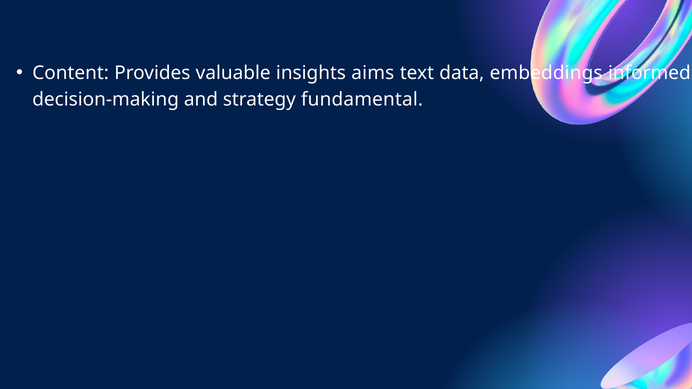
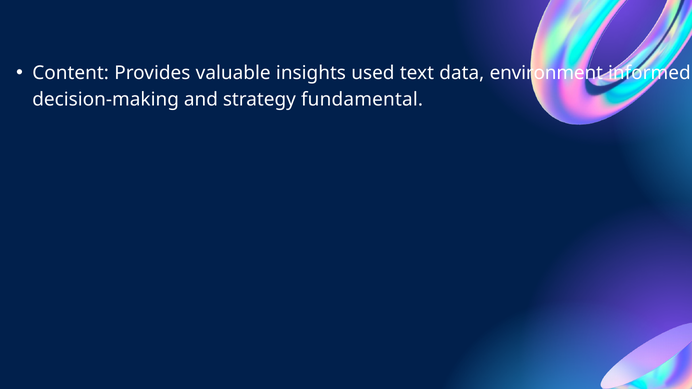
aims: aims -> used (373, 73)
embeddings: embeddings -> environment (546, 73)
